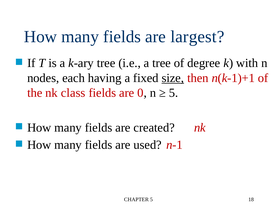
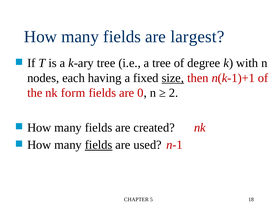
class: class -> form (73, 93)
5: 5 -> 2 (174, 93)
fields underline: none -> present (99, 145)
